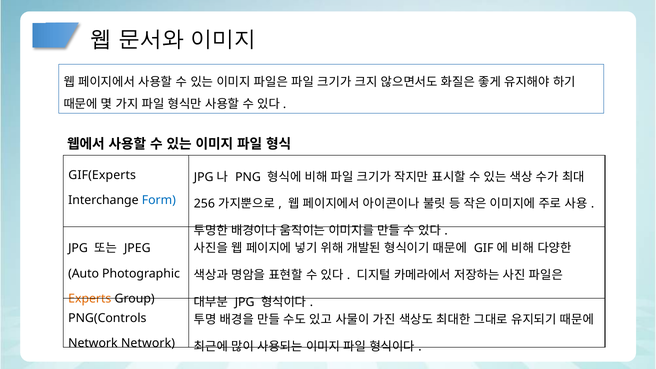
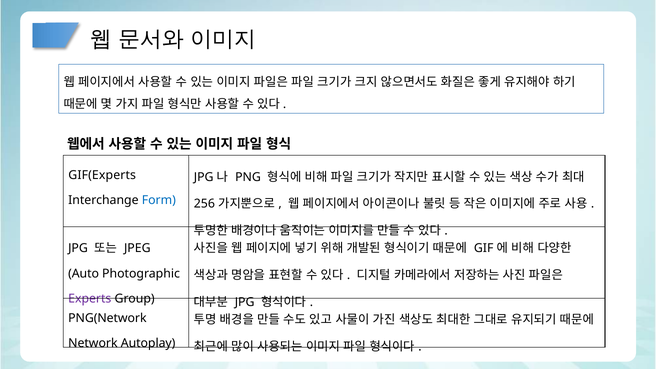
Experts colour: orange -> purple (90, 299)
PNG(Controls: PNG(Controls -> PNG(Network (107, 318)
Network Network: Network -> Autoplay (148, 343)
